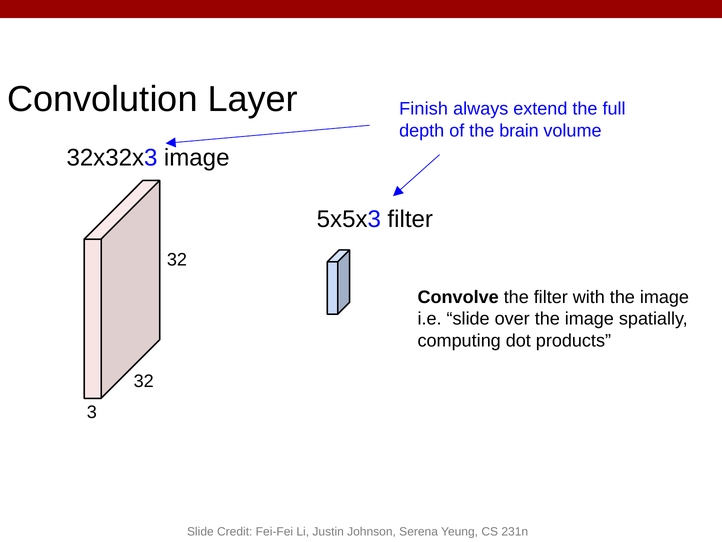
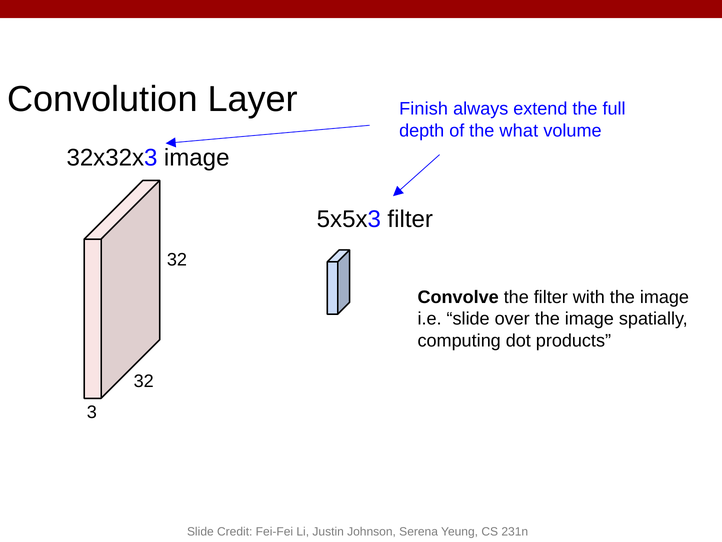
brain: brain -> what (519, 130)
